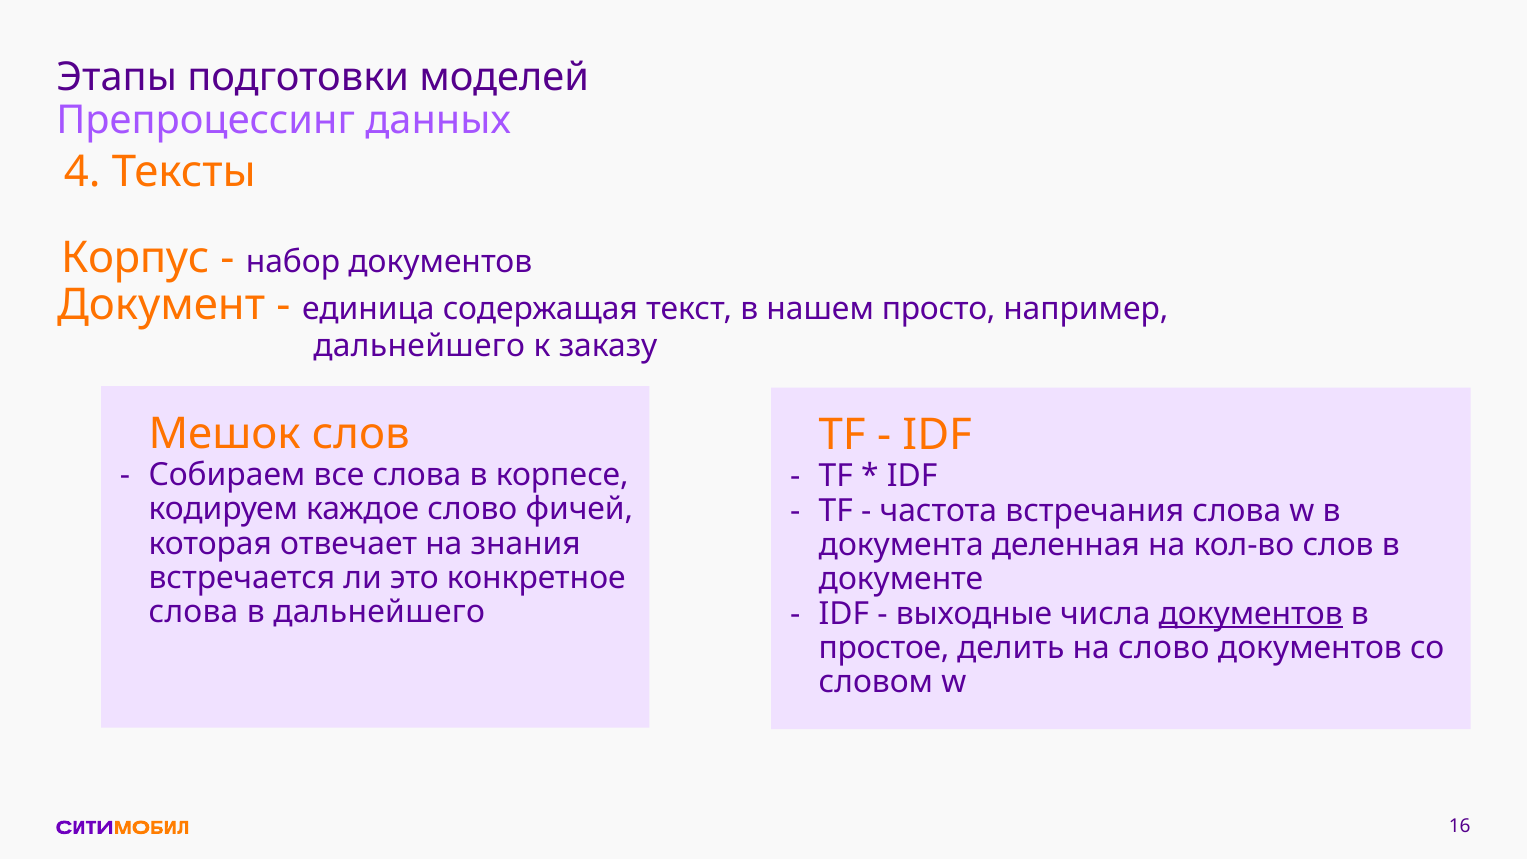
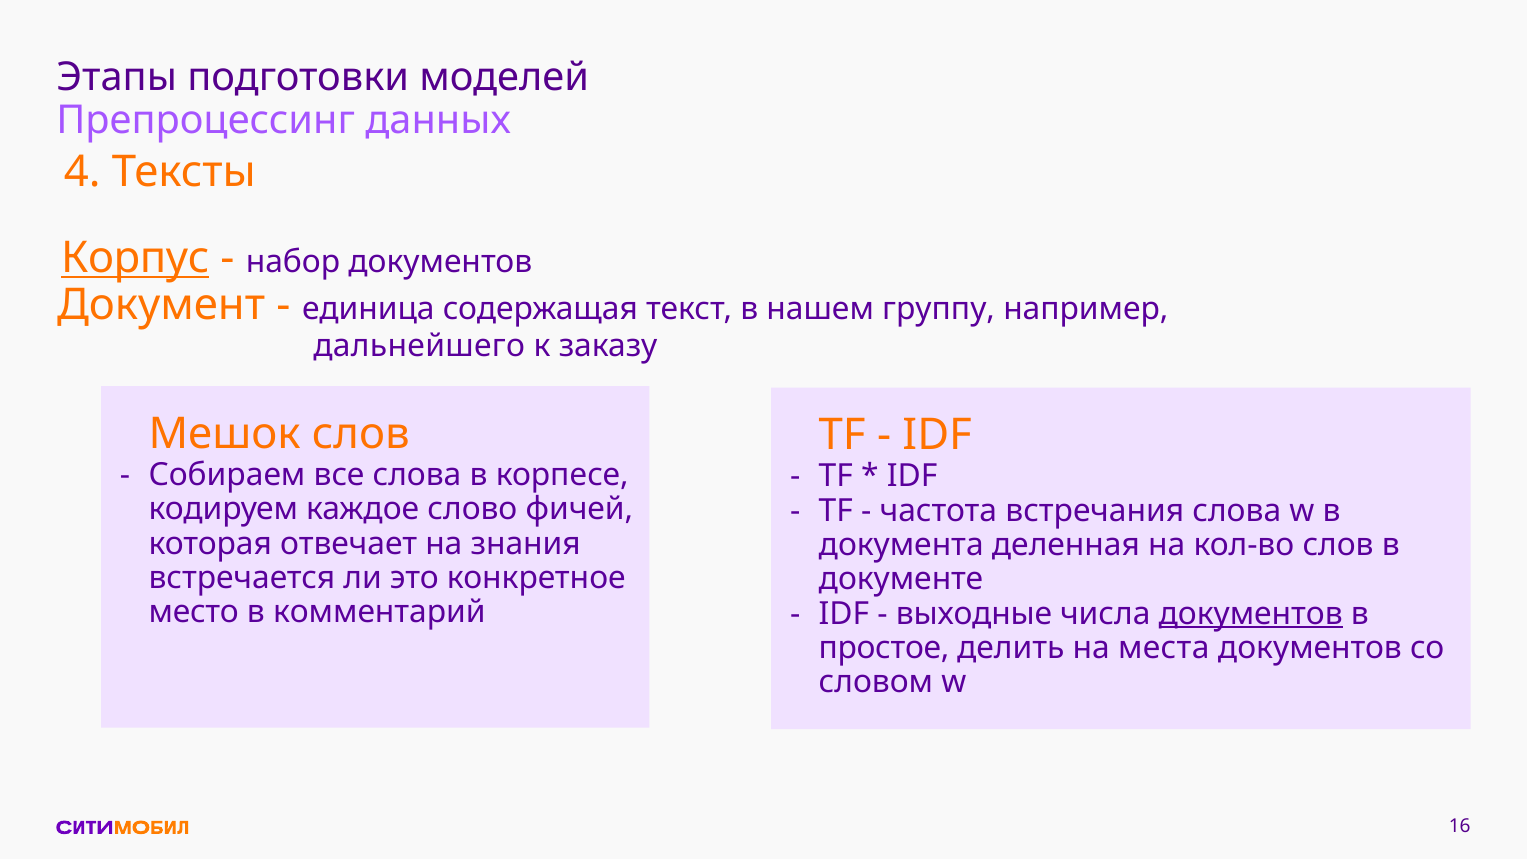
Корпус underline: none -> present (135, 258)
просто: просто -> группу (939, 309)
слова: слова -> место (194, 612)
в дальнейшего: дальнейшего -> комментарий (379, 612)
на слово: слово -> места (1164, 648)
